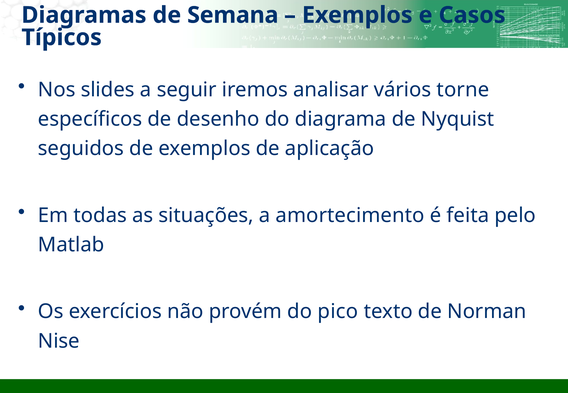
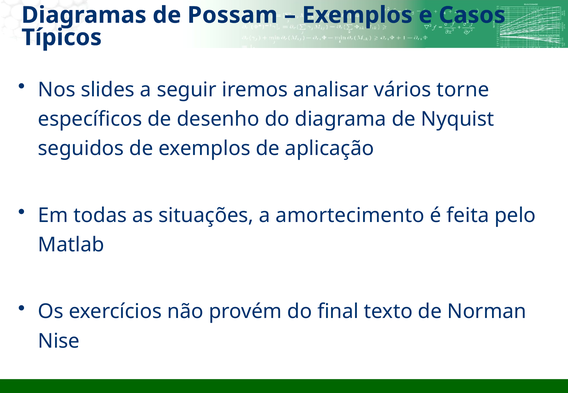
Semana: Semana -> Possam (233, 15)
pico: pico -> final (338, 312)
